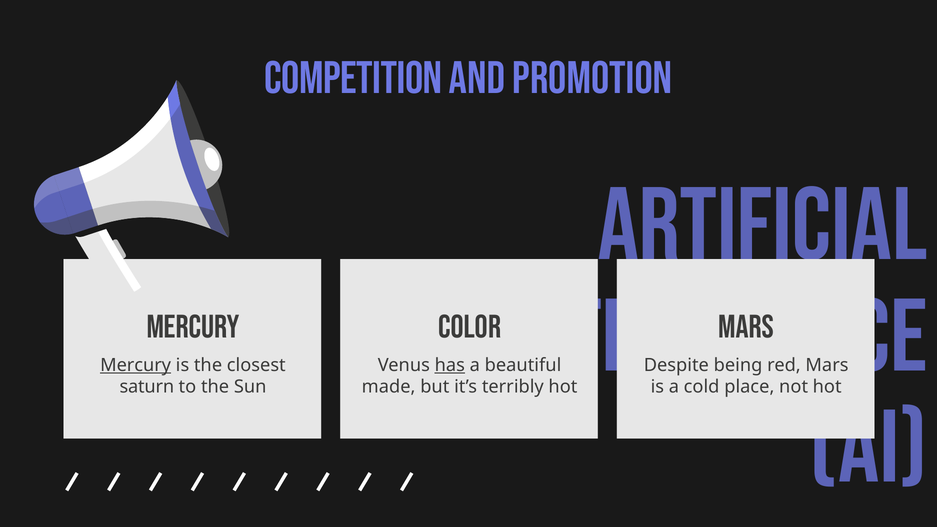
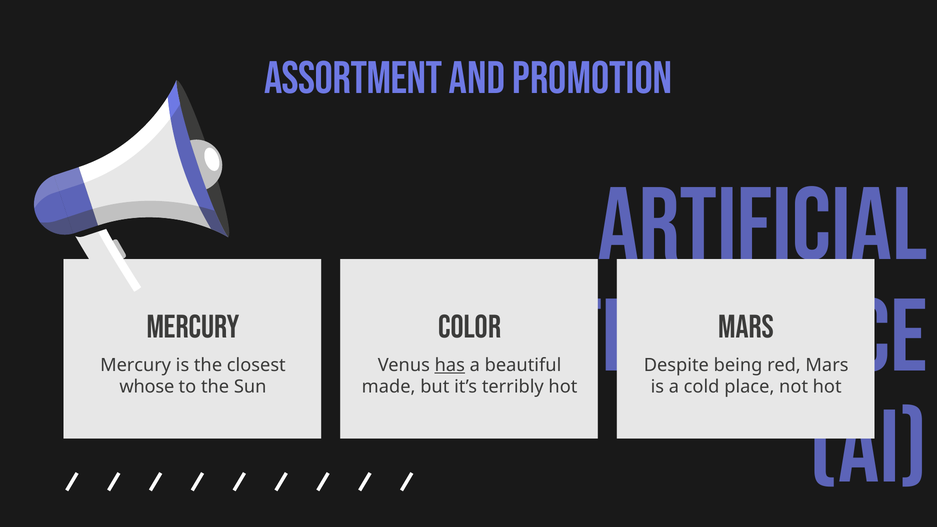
COMPETITION: COMPETITION -> ASSORTMENT (353, 78)
Mercury underline: present -> none (136, 365)
saturn: saturn -> whose (147, 387)
